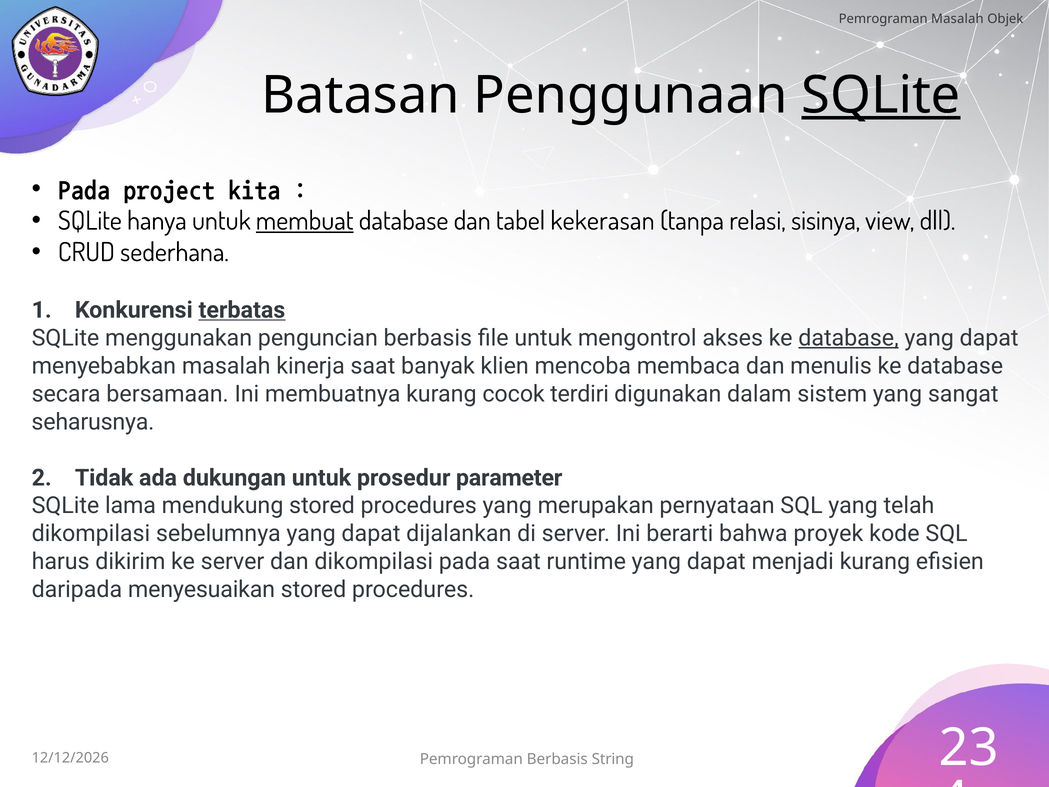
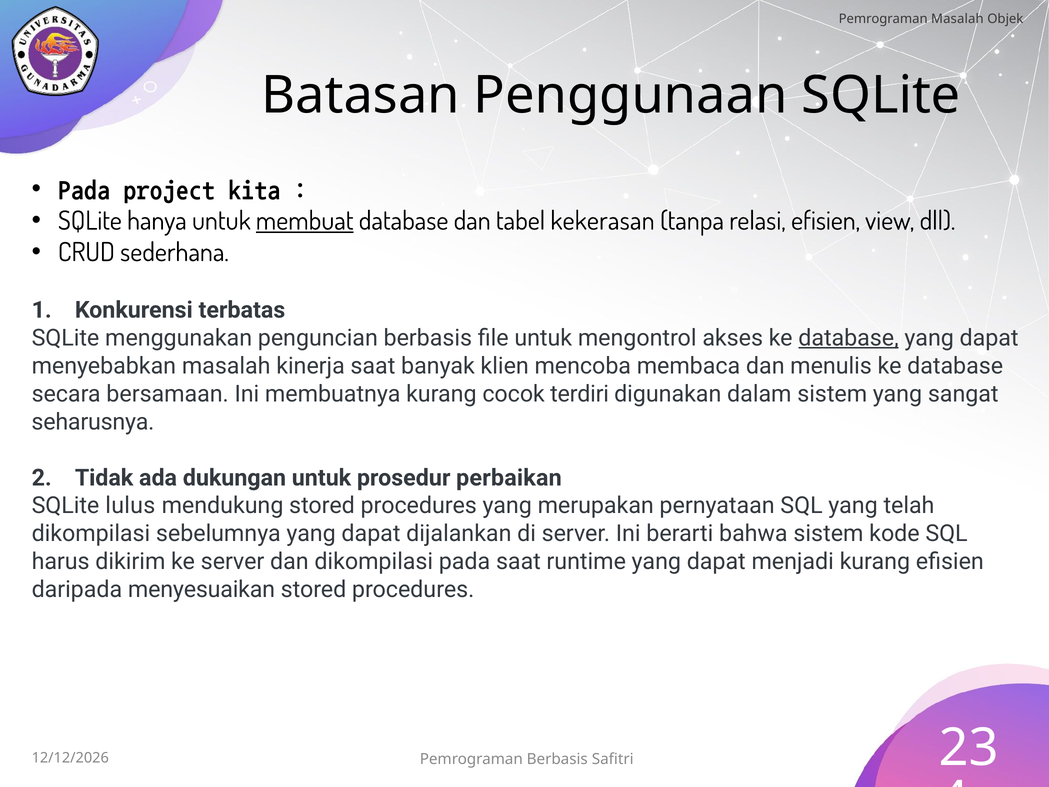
SQLite underline: present -> none (881, 95)
relasi sisinya: sisinya -> efisien (826, 221)
terbatas underline: present -> none (242, 310)
parameter: parameter -> perbaikan (509, 478)
lama: lama -> lulus (130, 506)
bahwa proyek: proyek -> sistem (828, 534)
String: String -> Safitri (613, 759)
